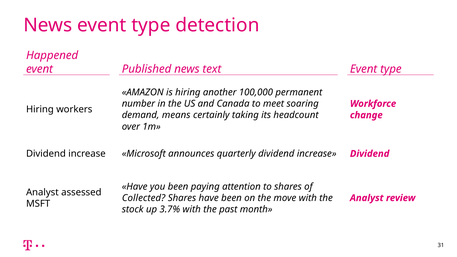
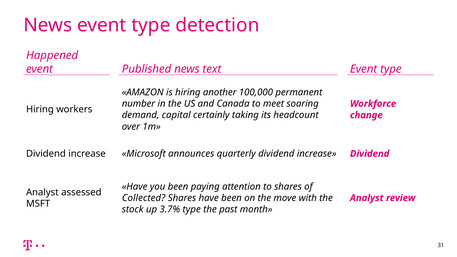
means: means -> capital (176, 115)
3.7% with: with -> type (192, 209)
